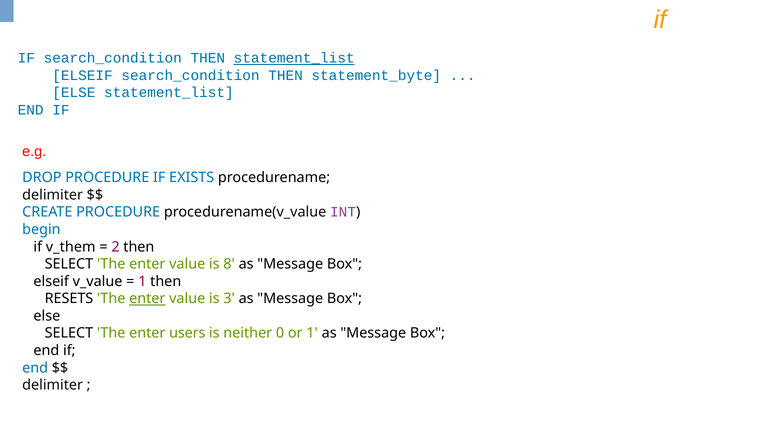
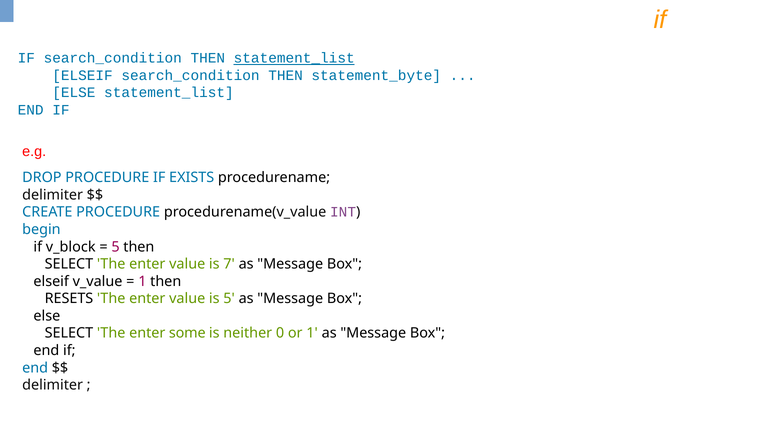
v_them: v_them -> v_block (71, 247)
2: 2 -> 5 (116, 247)
8: 8 -> 7 (229, 264)
enter underline: present -> none (147, 299)
is 3: 3 -> 5 (229, 299)
users: users -> some (187, 333)
